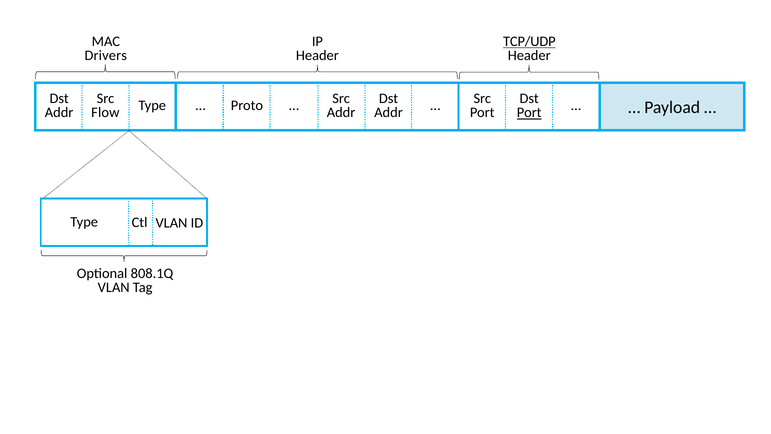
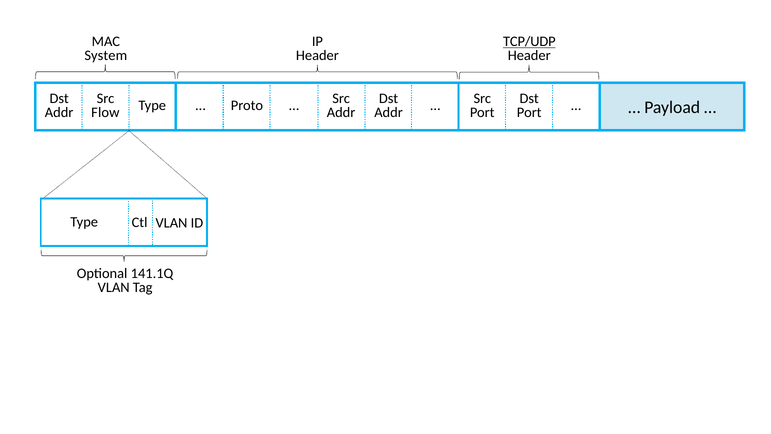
Drivers: Drivers -> System (106, 55)
Port underline: present -> none (529, 113)
808.1Q: 808.1Q -> 141.1Q (152, 273)
